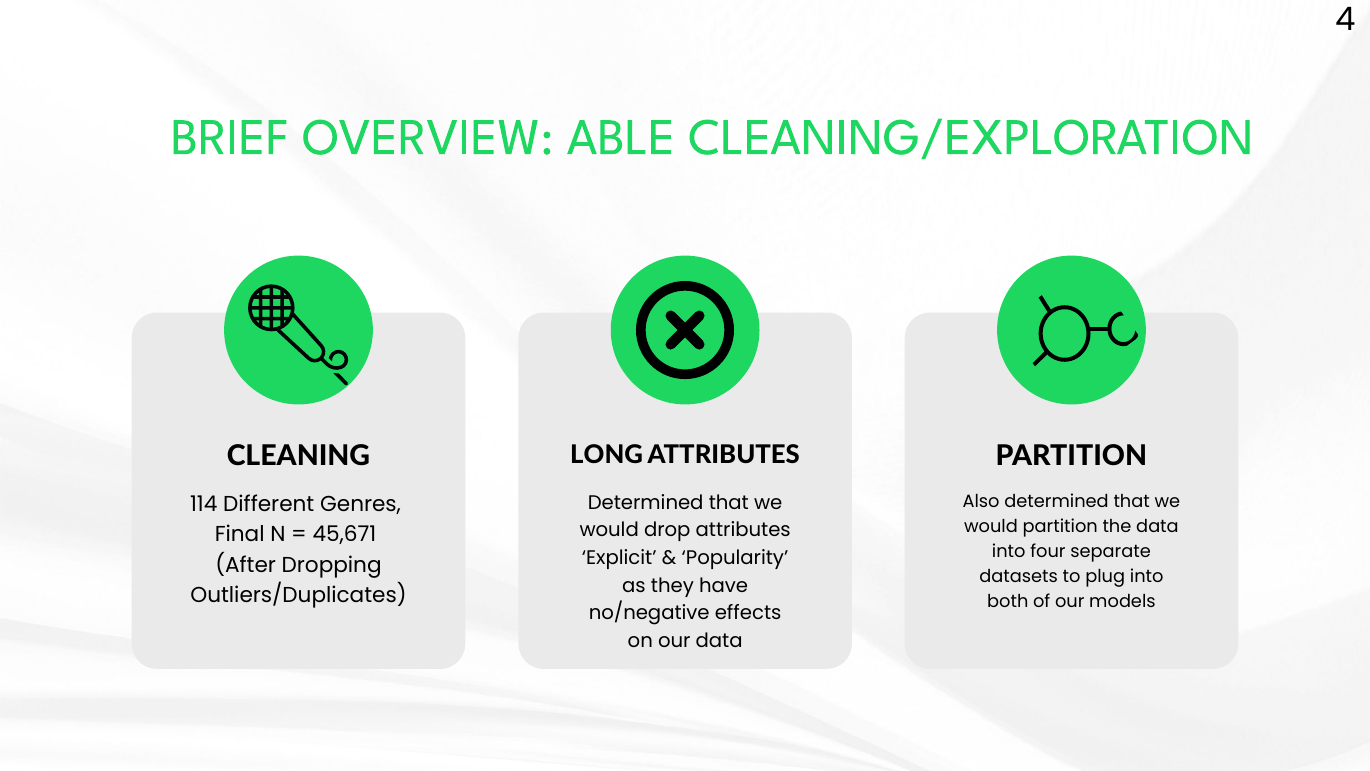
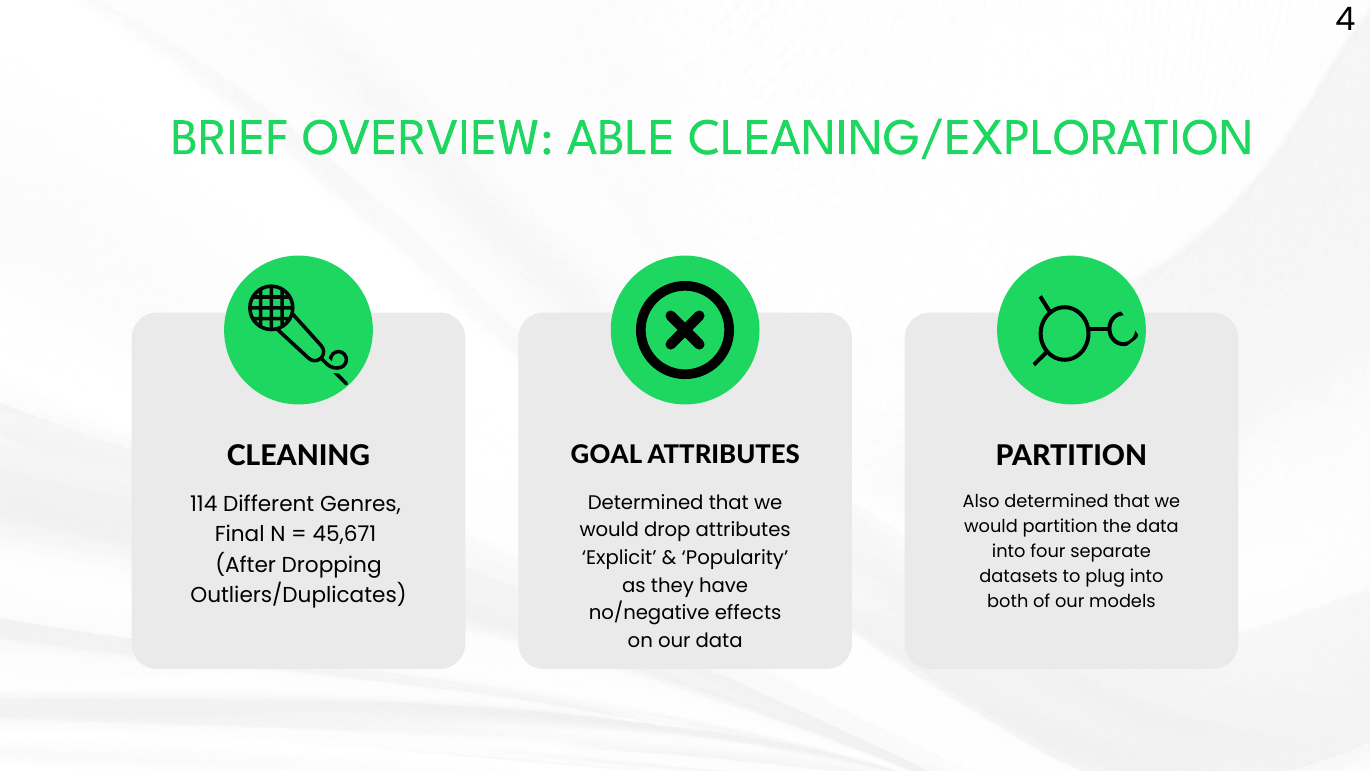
LONG: LONG -> GOAL (606, 455)
